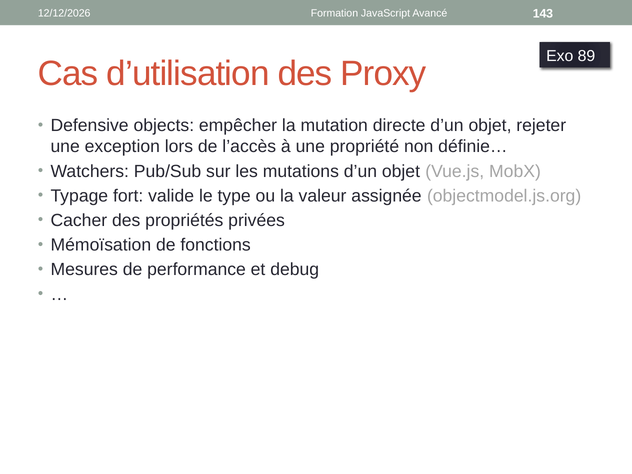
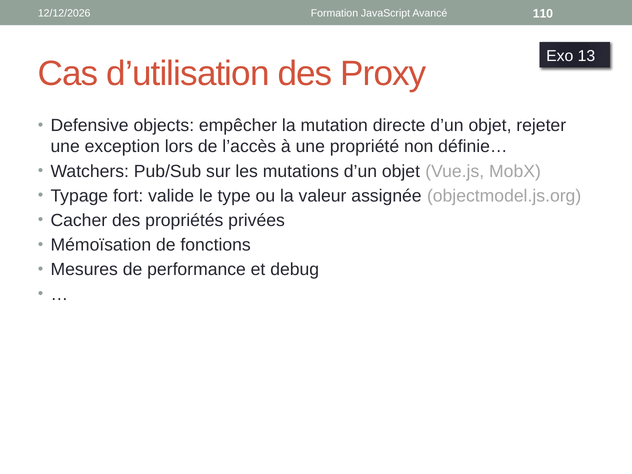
143: 143 -> 110 (543, 13)
89: 89 -> 13 (586, 56)
